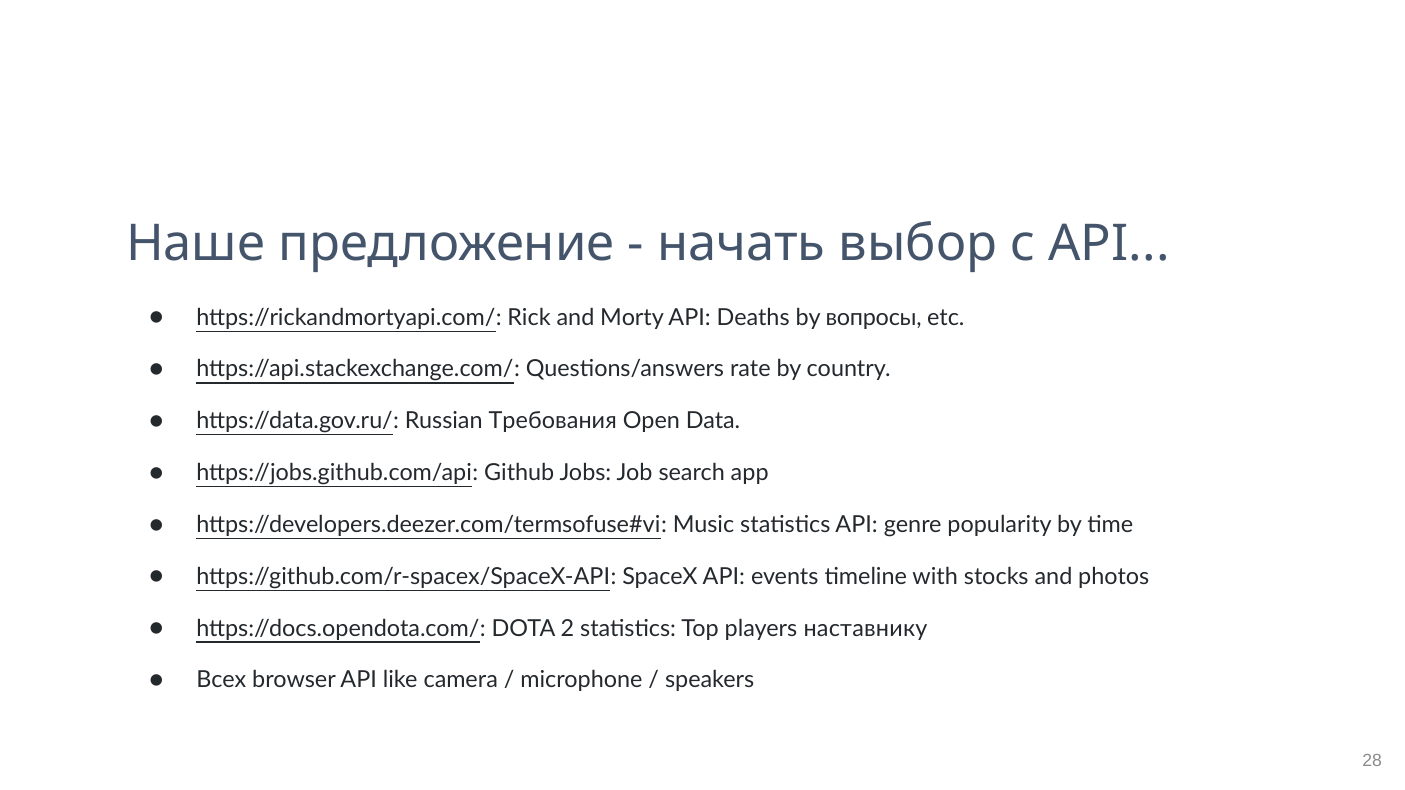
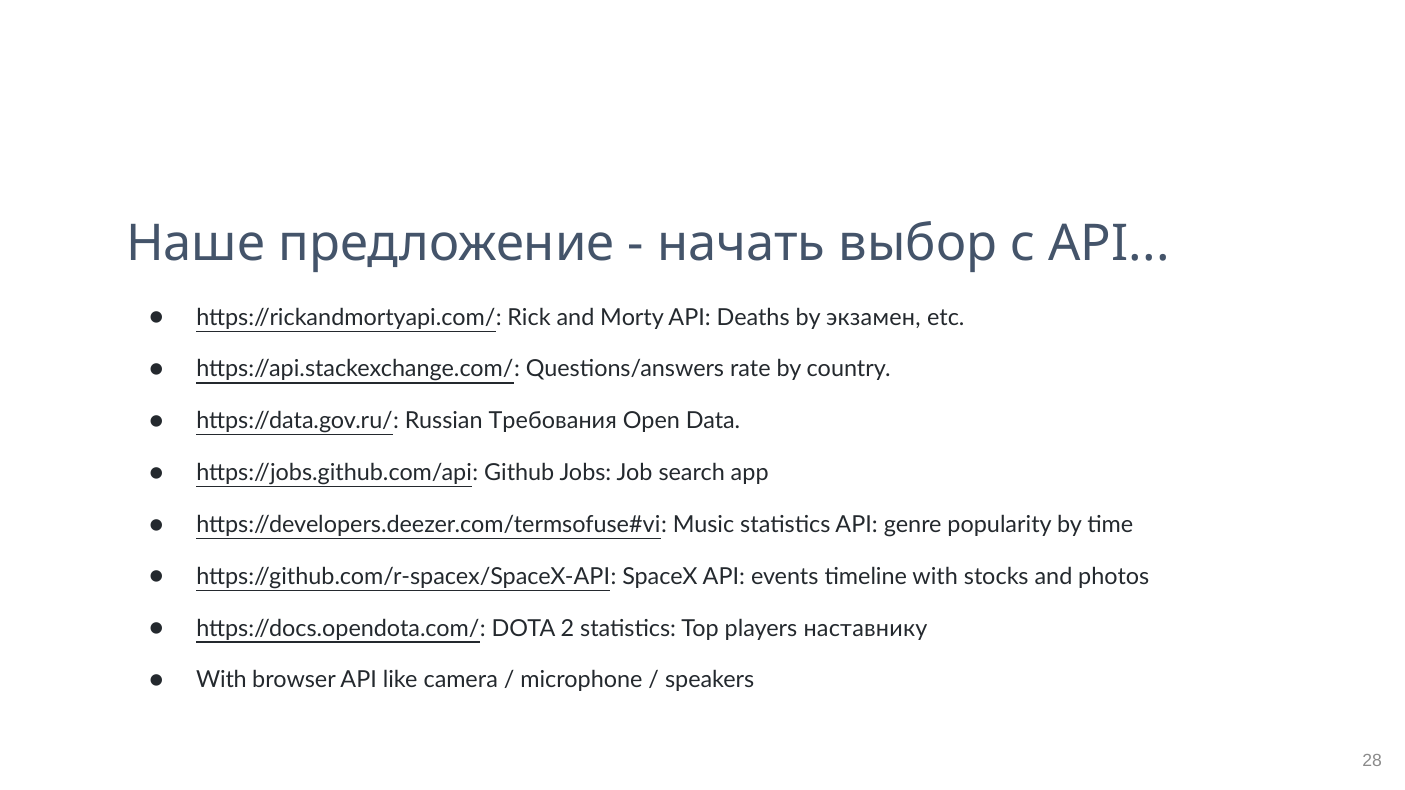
вопросы: вопросы -> экзамен (873, 318)
Всех: Всех -> With (221, 680)
